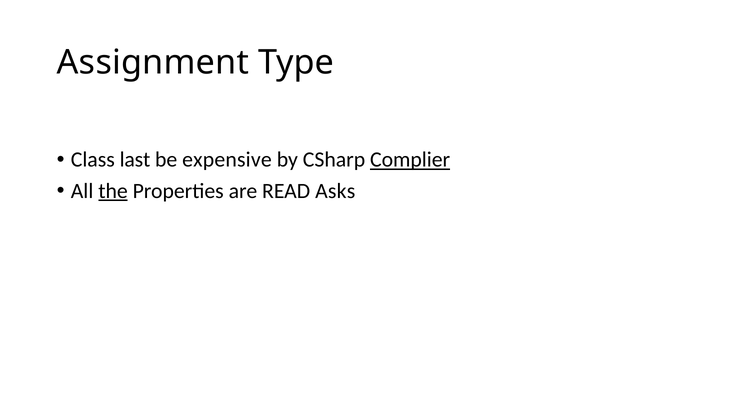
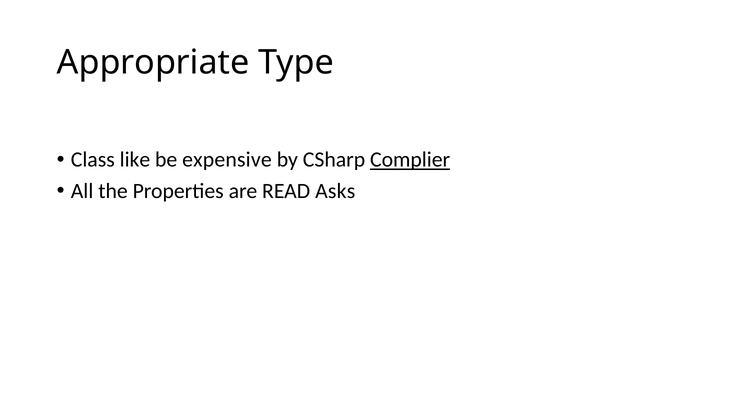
Assignment: Assignment -> Appropriate (153, 63)
last: last -> like (135, 160)
the underline: present -> none (113, 191)
